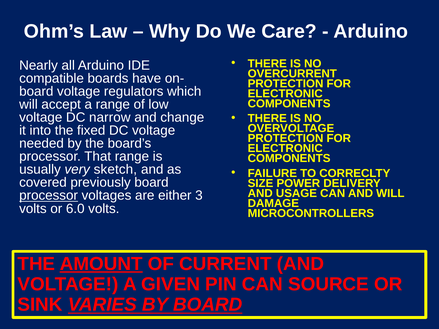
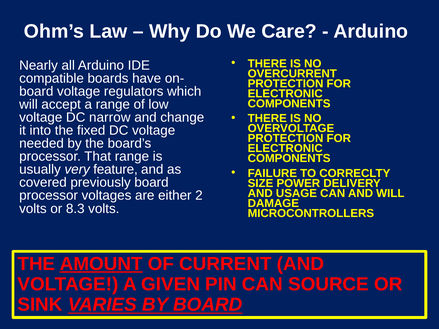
sketch: sketch -> feature (116, 170)
processor underline: present -> none (49, 196)
3: 3 -> 2 (199, 196)
6.0: 6.0 -> 8.3 (75, 209)
